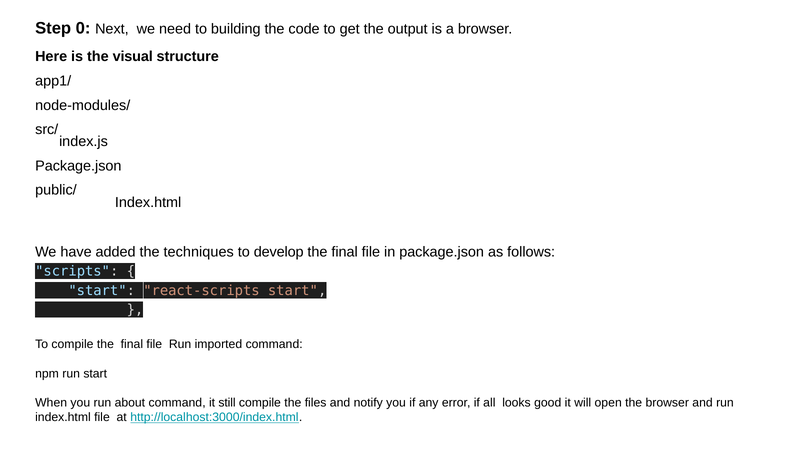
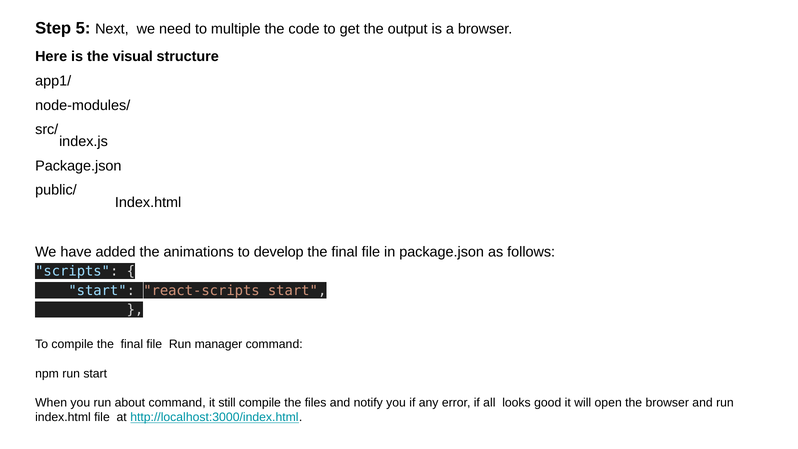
0: 0 -> 5 (83, 28)
building: building -> multiple (236, 29)
techniques: techniques -> animations (199, 252)
imported: imported -> manager (218, 344)
